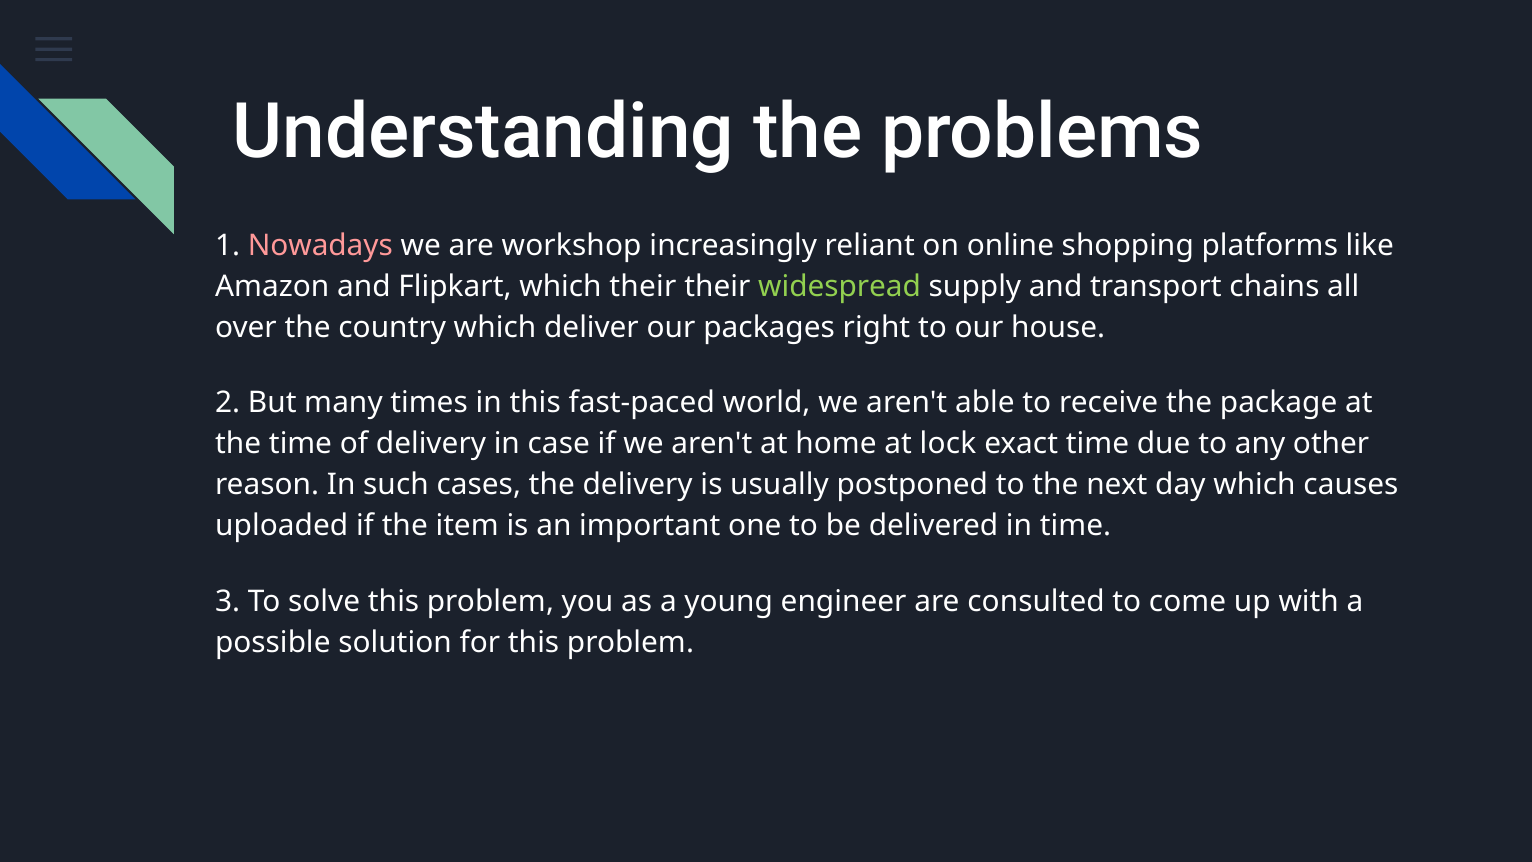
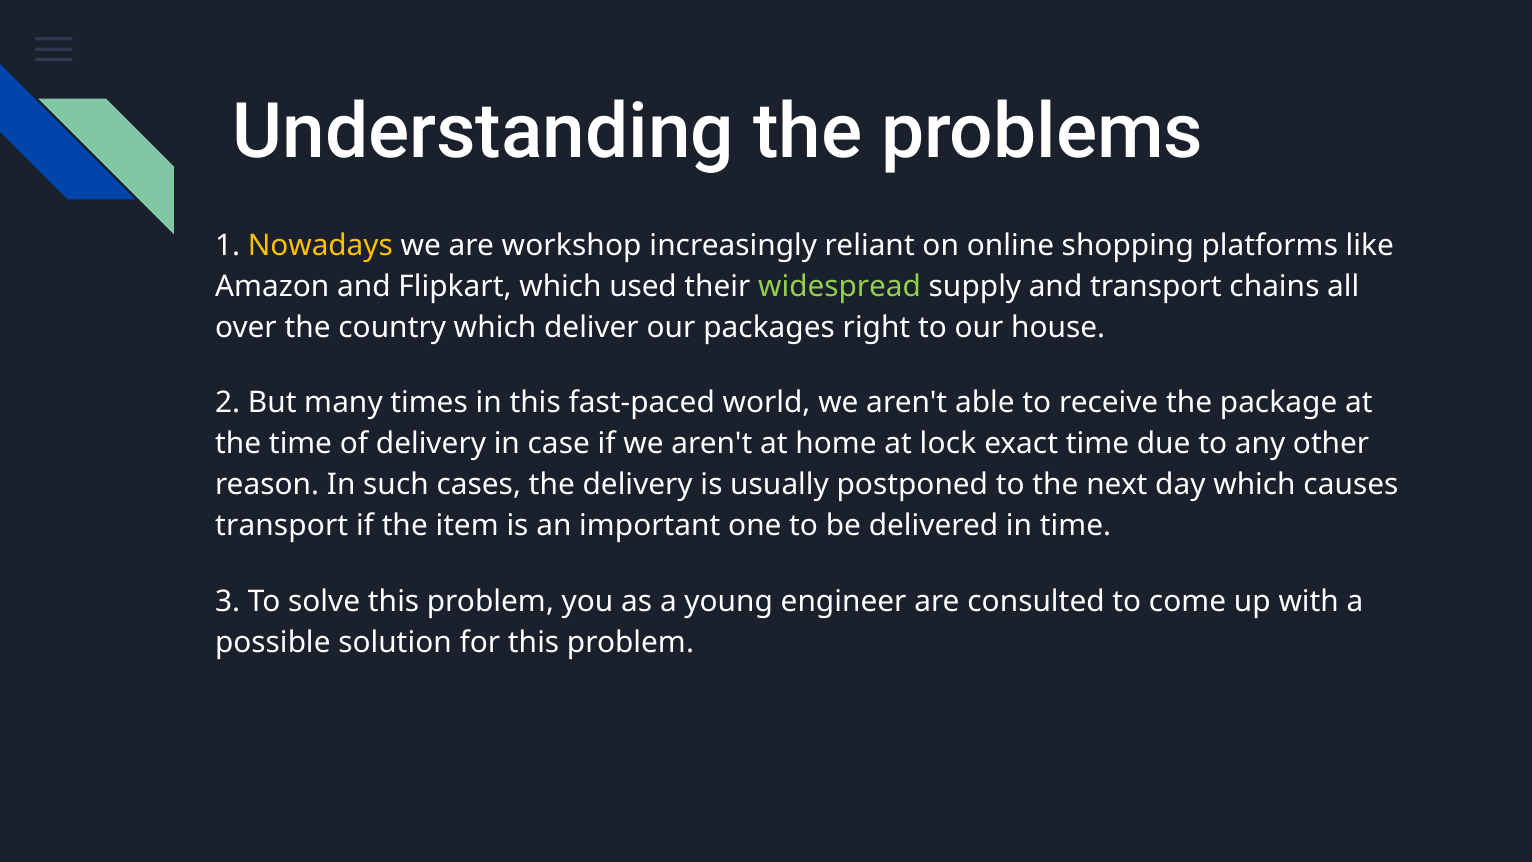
Nowadays colour: pink -> yellow (320, 245)
which their: their -> used (643, 287)
uploaded: uploaded -> transport (282, 526)
